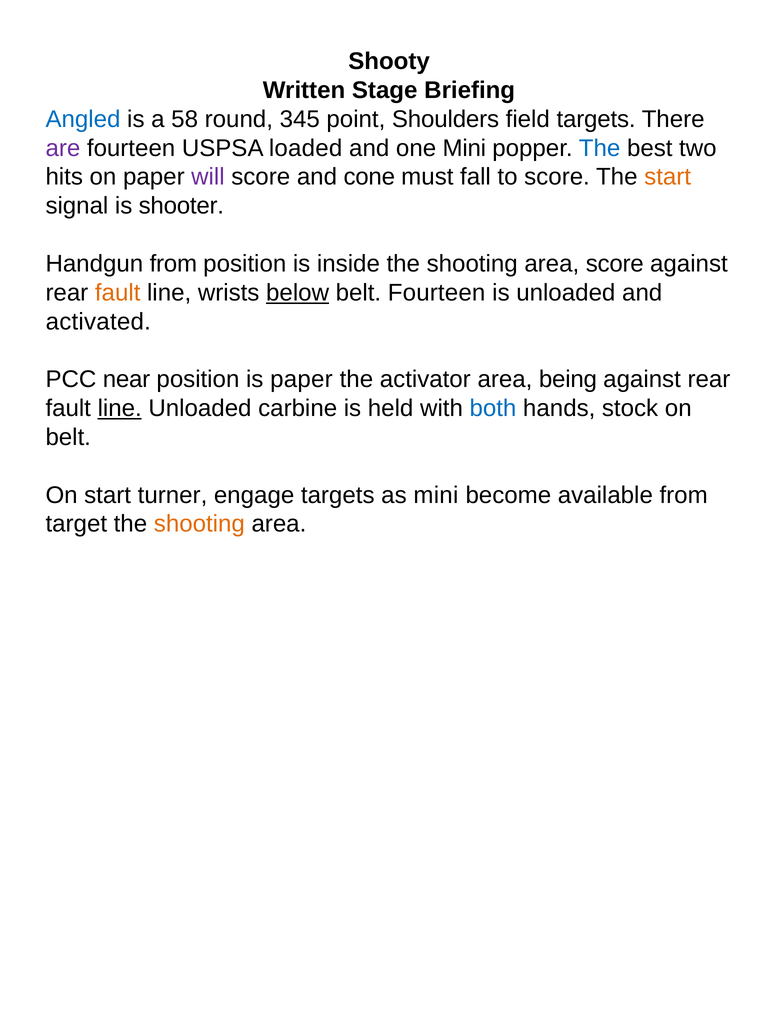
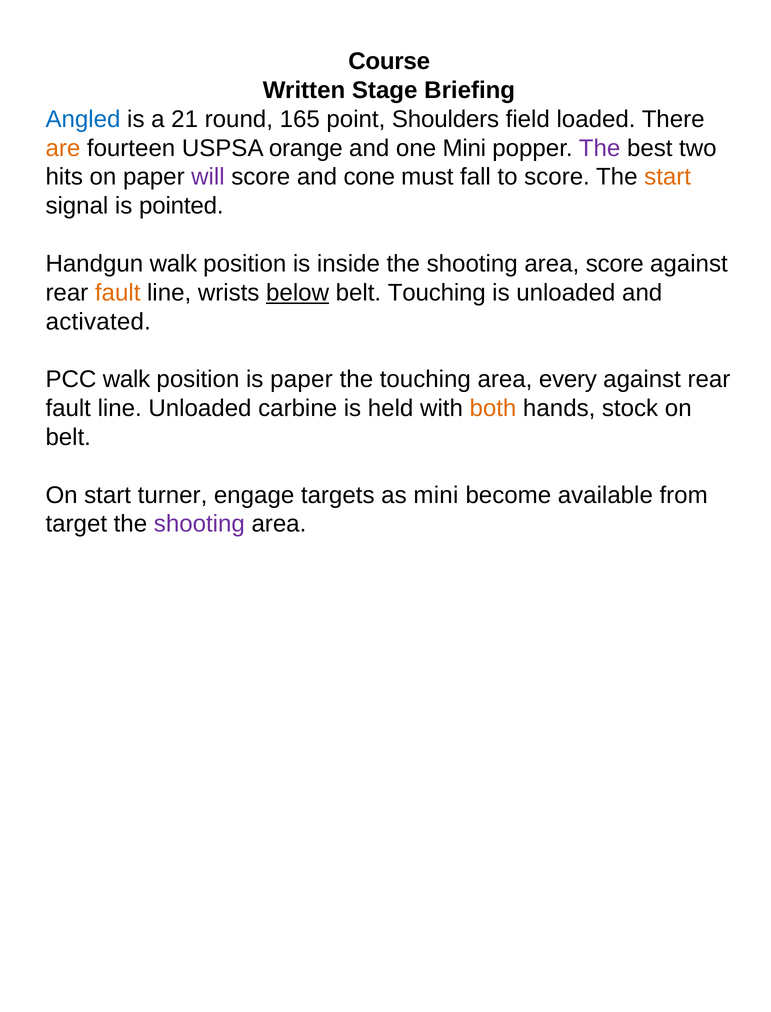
Shooty: Shooty -> Course (389, 61)
58: 58 -> 21 (185, 119)
345: 345 -> 165 (300, 119)
field targets: targets -> loaded (596, 119)
are colour: purple -> orange (63, 148)
loaded: loaded -> orange (306, 148)
The colour: blue -> purple (600, 148)
shooter: shooter -> pointed (181, 206)
Handgun from: from -> walk (173, 264)
belt Fourteen: Fourteen -> Touching (437, 293)
PCC near: near -> walk (127, 379)
the activator: activator -> touching (425, 379)
being: being -> every (568, 379)
line underline: present -> none (120, 408)
both colour: blue -> orange (493, 408)
shooting colour: orange -> purple (199, 524)
